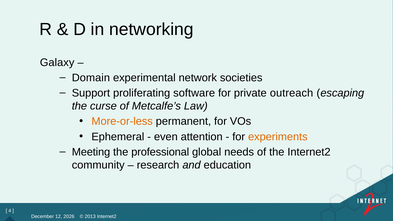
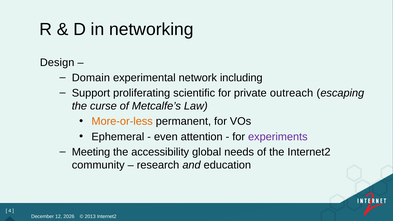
Galaxy: Galaxy -> Design (57, 62)
societies: societies -> including (241, 78)
software: software -> scientific (194, 93)
experiments colour: orange -> purple (278, 137)
professional: professional -> accessibility (160, 152)
